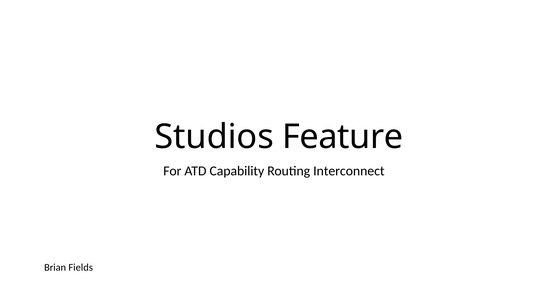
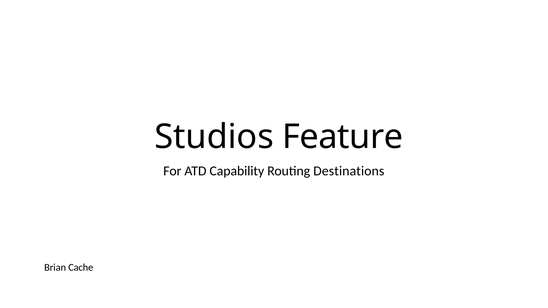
Interconnect: Interconnect -> Destinations (349, 171)
Fields: Fields -> Cache (81, 268)
